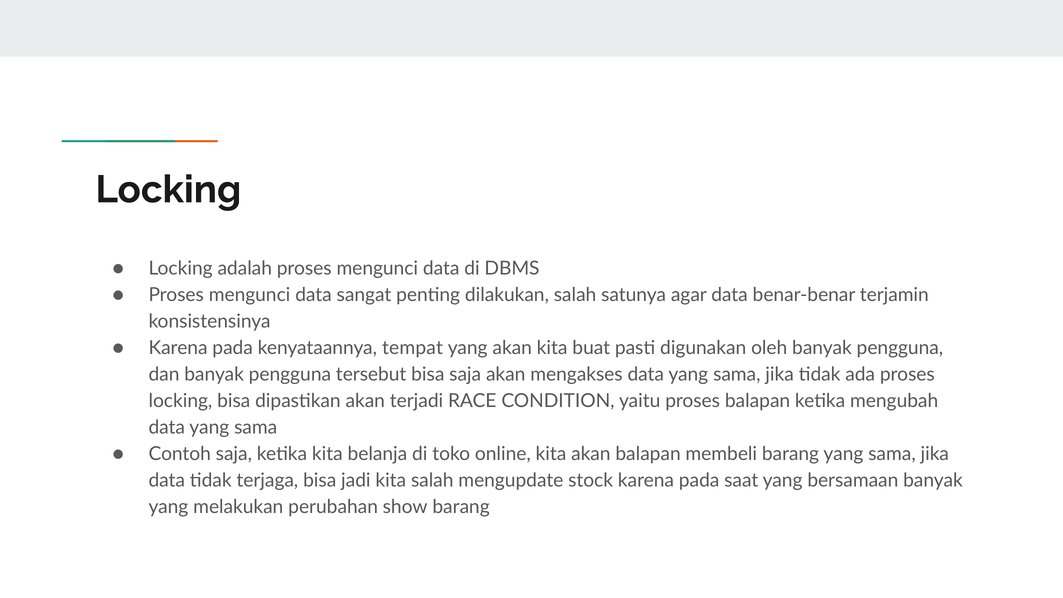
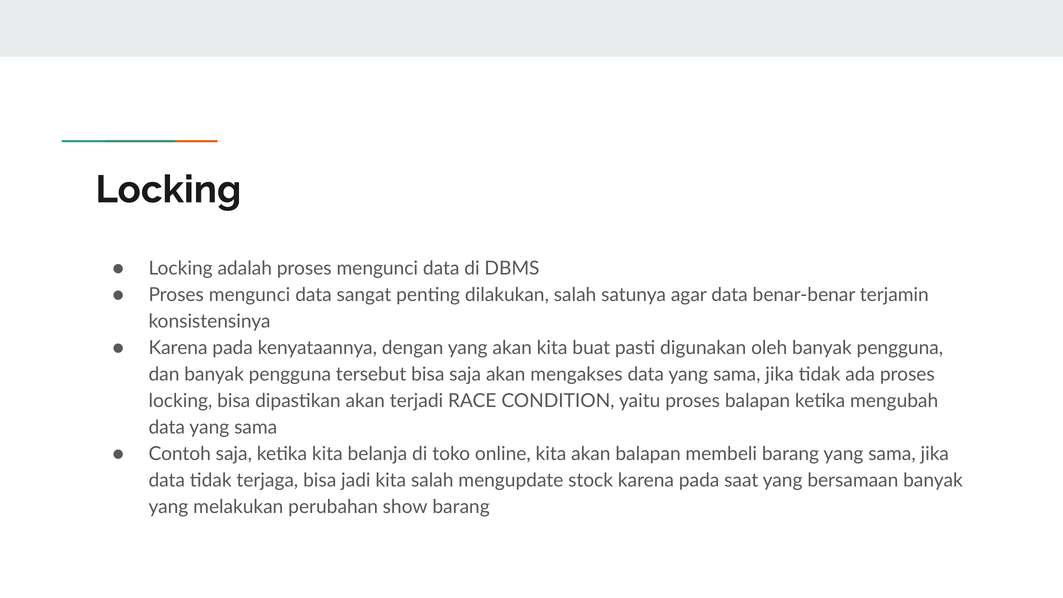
tempat: tempat -> dengan (413, 348)
